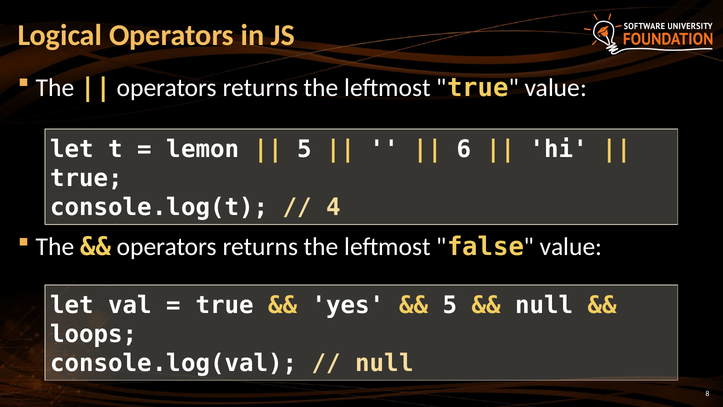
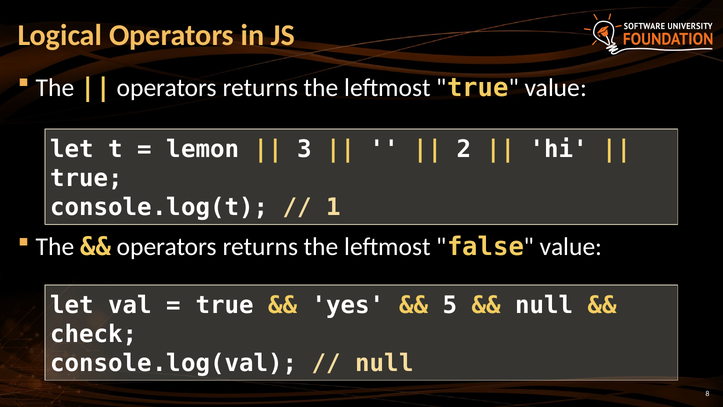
5: 5 -> 3 (305, 149)
6: 6 -> 2 (464, 149)
4: 4 -> 1 (334, 207)
loops: loops -> check (94, 334)
